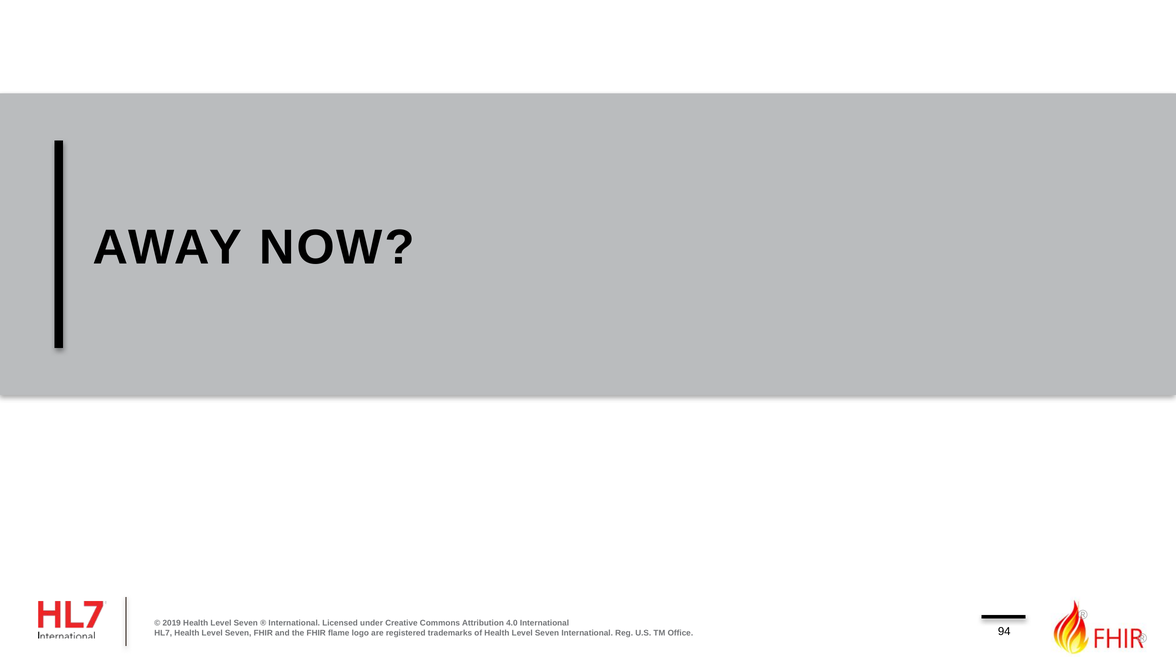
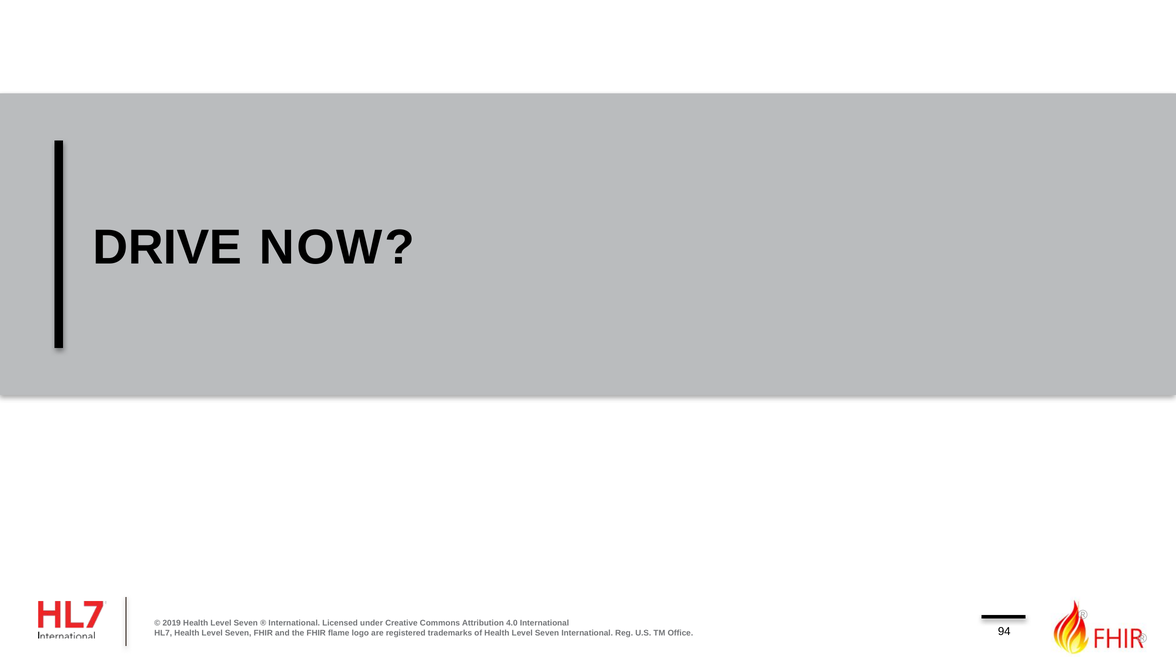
AWAY: AWAY -> DRIVE (167, 247)
